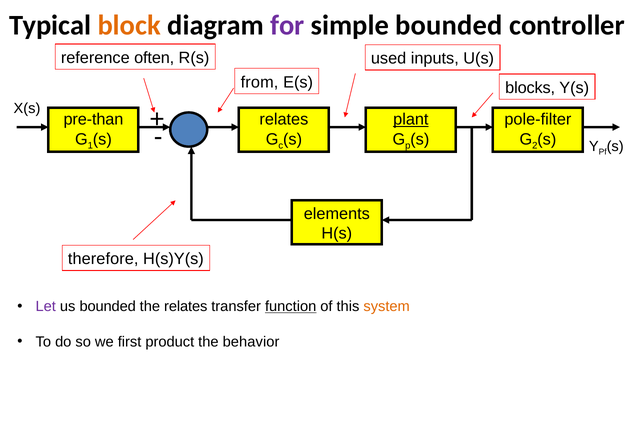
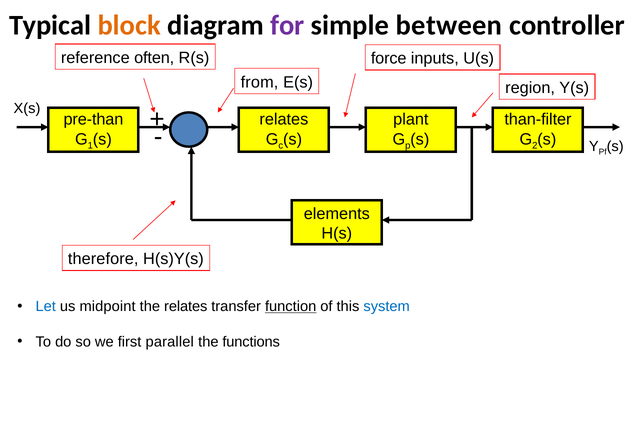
simple bounded: bounded -> between (449, 25)
used: used -> force (389, 58)
blocks: blocks -> region (530, 88)
plant underline: present -> none (411, 119)
pole-filter: pole-filter -> than-filter (538, 119)
Let colour: purple -> blue (46, 306)
us bounded: bounded -> midpoint (108, 306)
system colour: orange -> blue (387, 306)
product: product -> parallel (170, 341)
behavior: behavior -> functions (251, 341)
